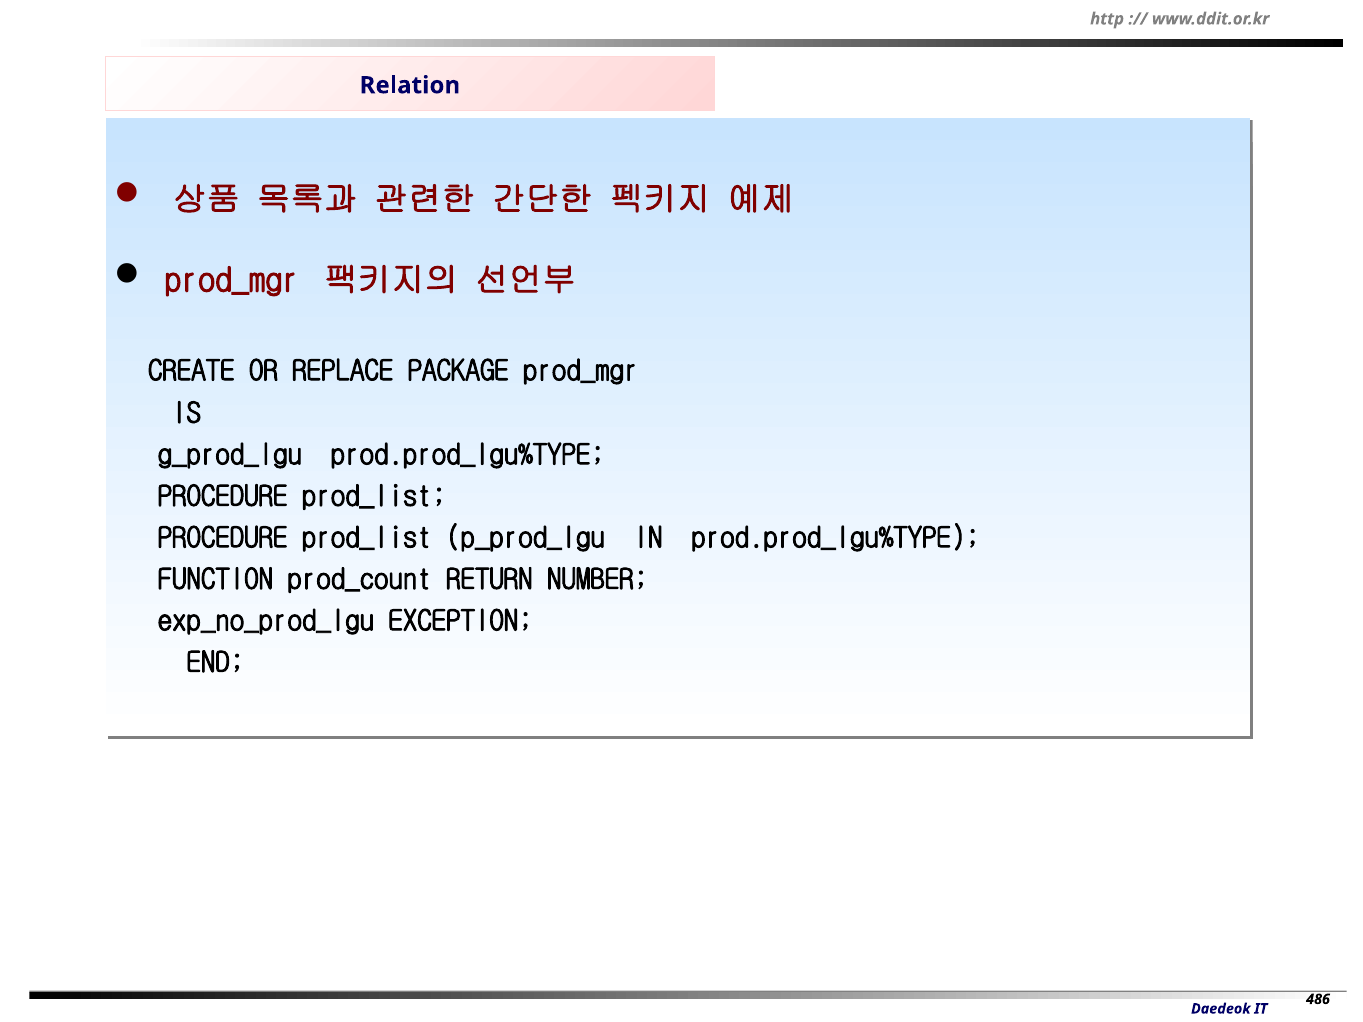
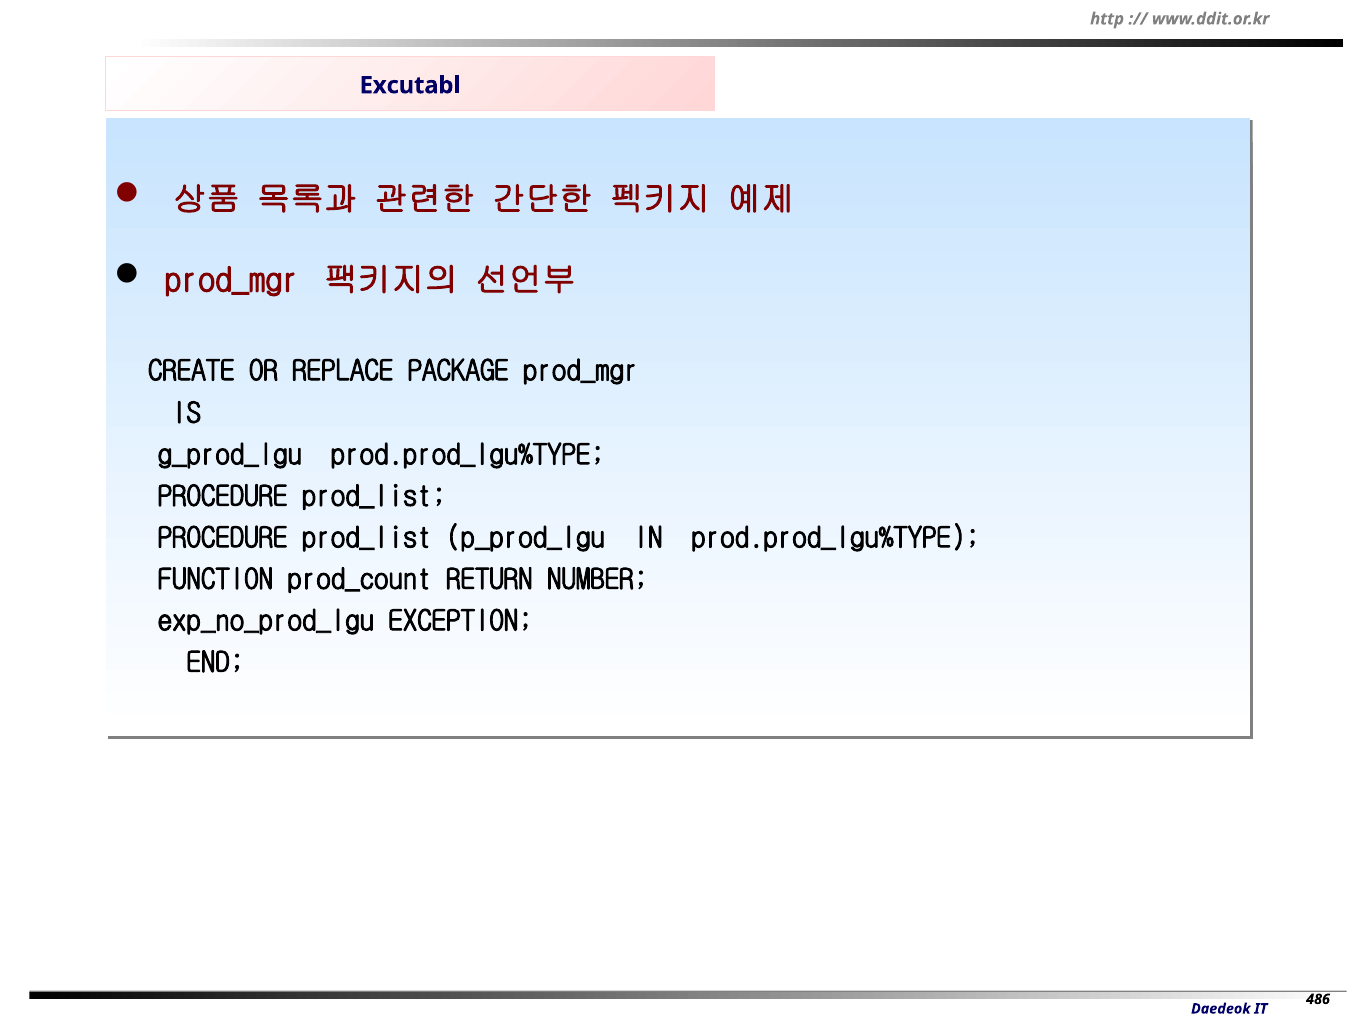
Relation: Relation -> Excutabl (410, 85)
